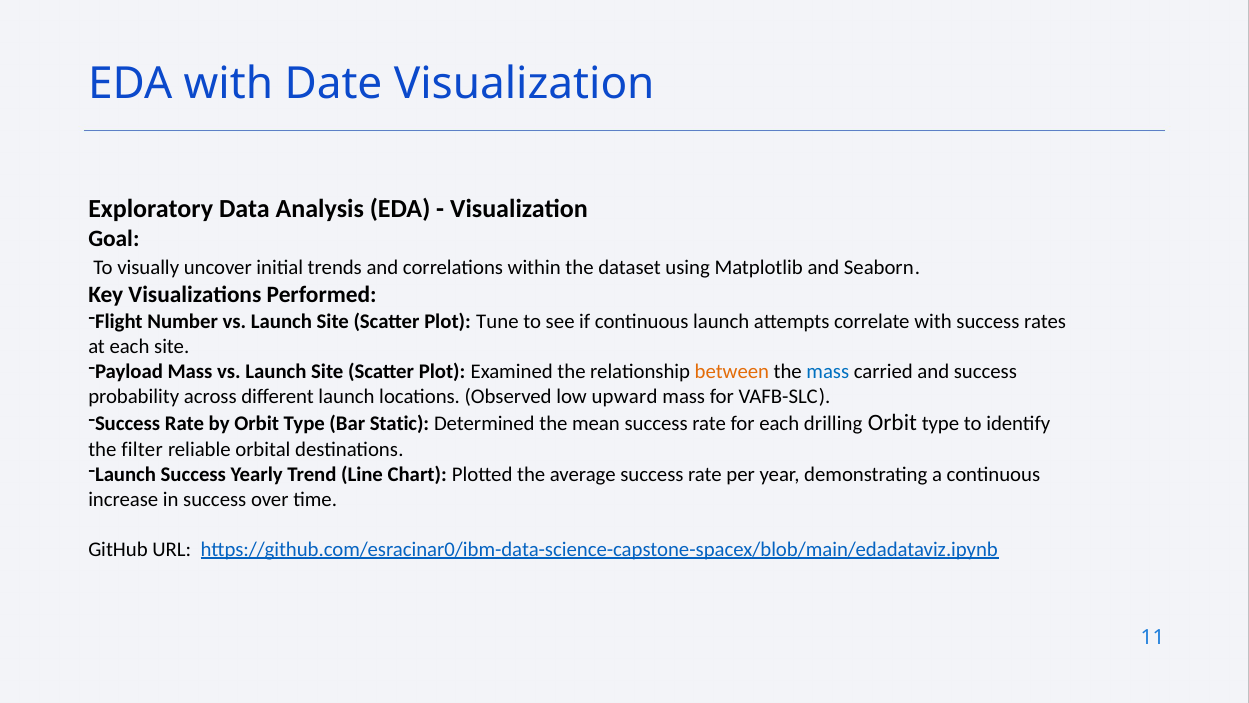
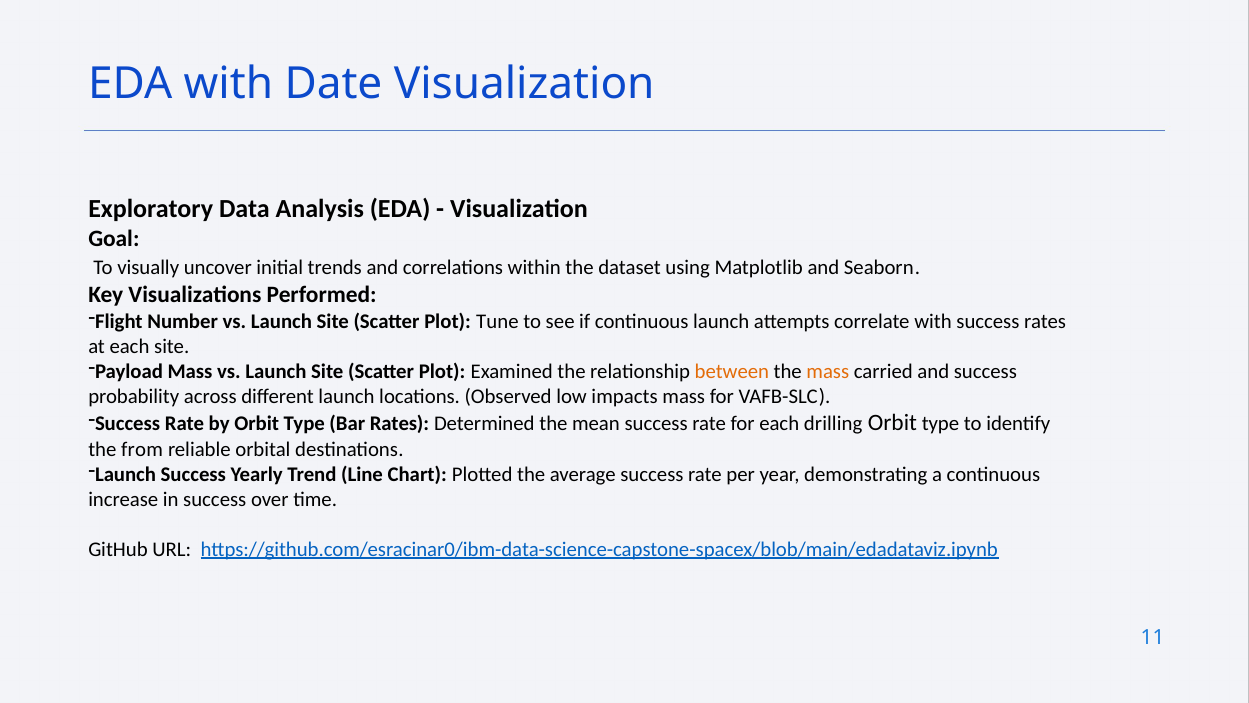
mass colour: blue -> orange (828, 371)
upward: upward -> impacts (625, 396)
Bar Static: Static -> Rates (399, 424)
filter: filter -> from (142, 449)
